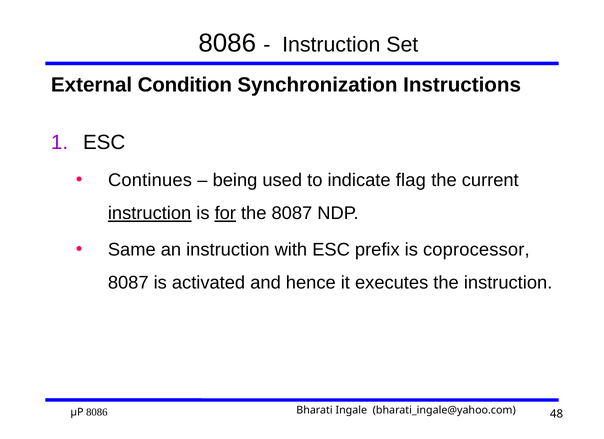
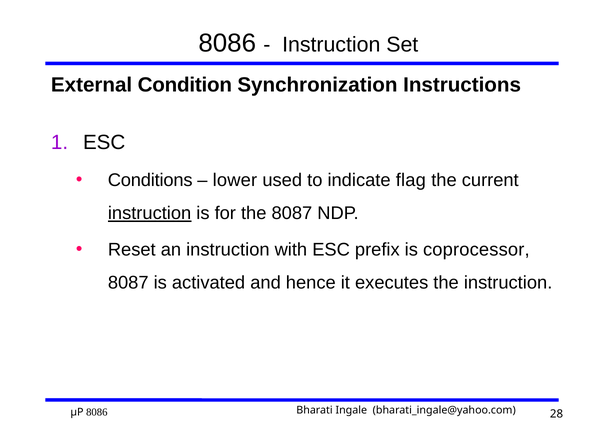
Continues: Continues -> Conditions (150, 181)
being: being -> lower (235, 181)
for underline: present -> none (225, 213)
Same: Same -> Reset (132, 250)
48: 48 -> 28 (557, 414)
